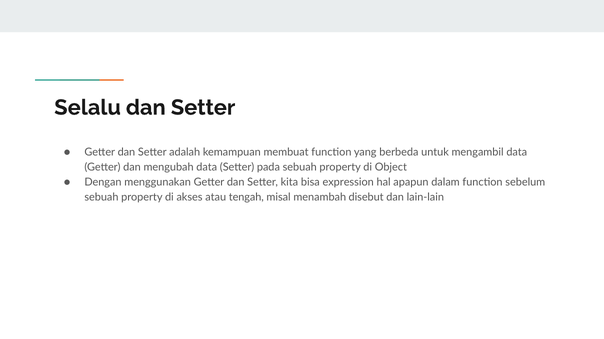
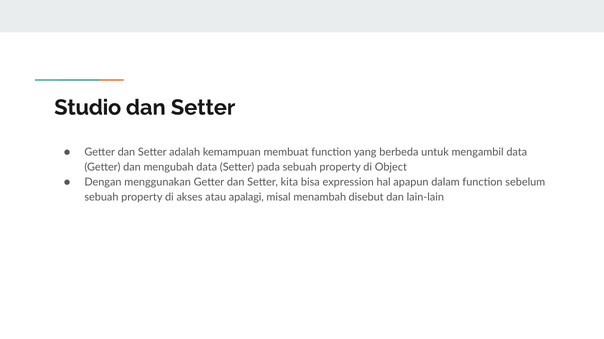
Selalu: Selalu -> Studio (88, 108)
tengah: tengah -> apalagi (246, 198)
